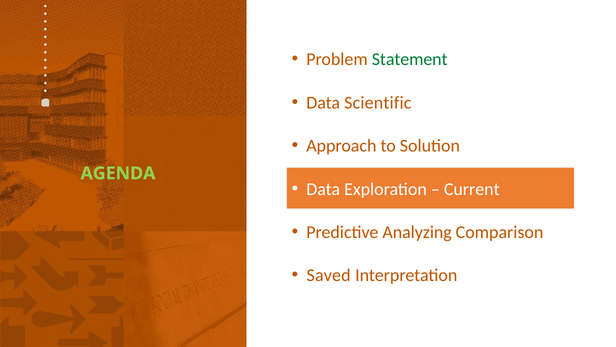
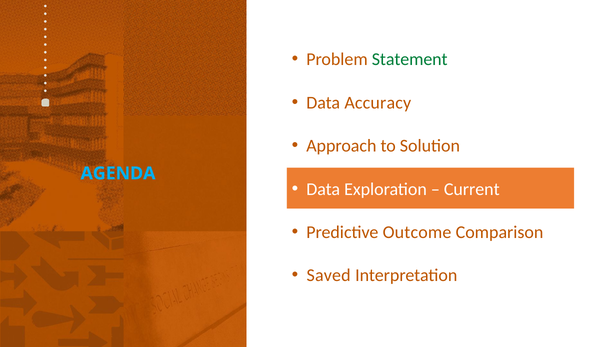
Scientific: Scientific -> Accuracy (378, 103)
AGENDA colour: light green -> light blue (118, 173)
Analyzing: Analyzing -> Outcome (417, 232)
